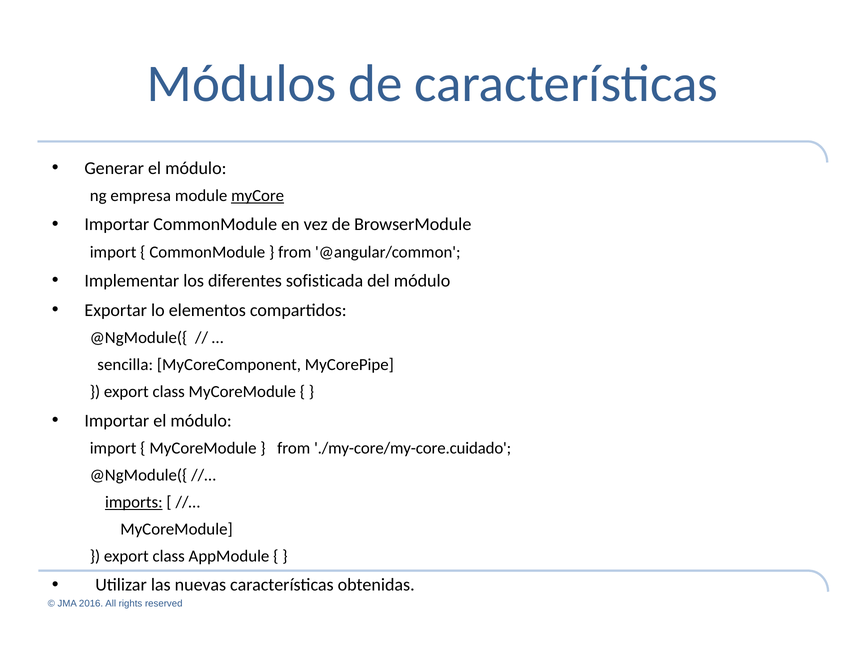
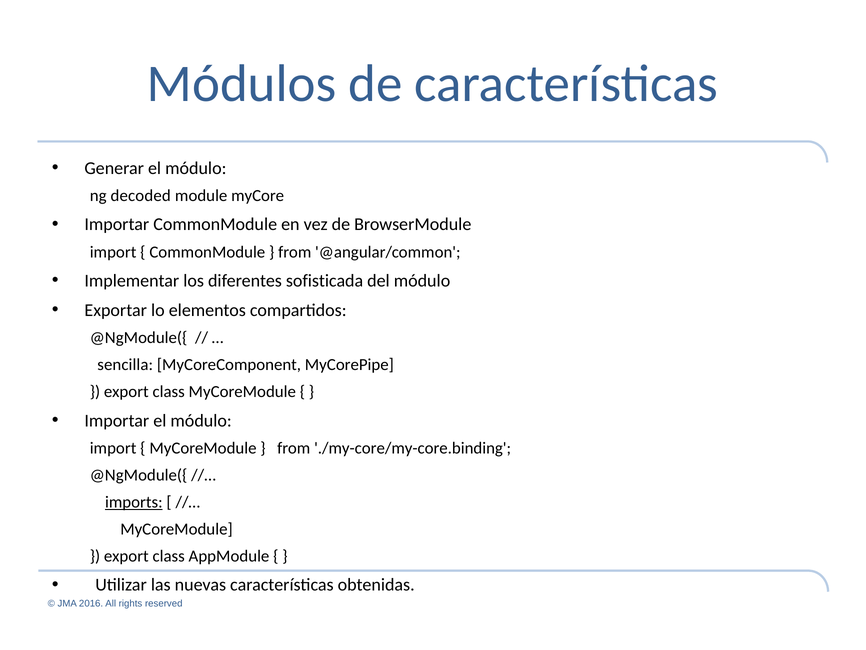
empresa: empresa -> decoded (141, 196)
myCore underline: present -> none (258, 196)
./my-core/my-core.cuidado: ./my-core/my-core.cuidado -> ./my-core/my-core.binding (413, 448)
